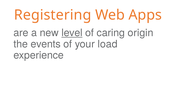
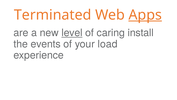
Registering: Registering -> Terminated (53, 15)
Apps underline: none -> present (145, 15)
origin: origin -> install (141, 33)
